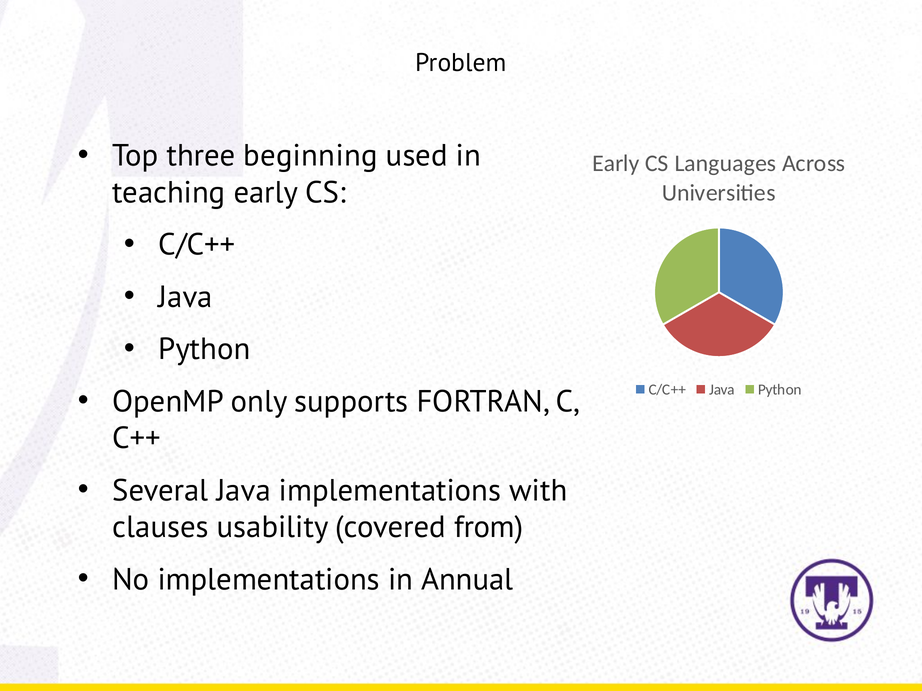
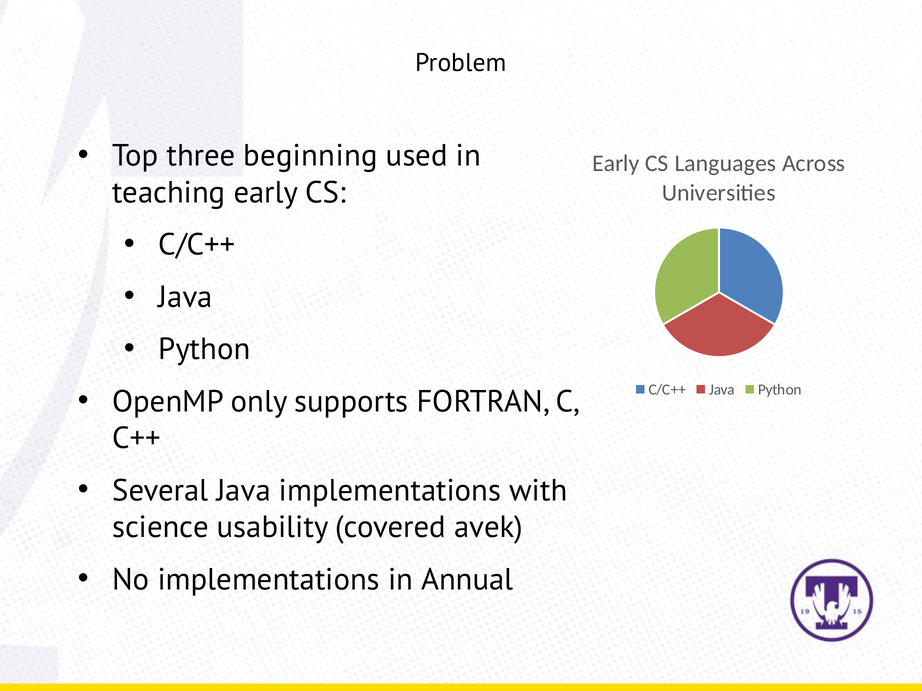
clauses: clauses -> science (161, 528)
from: from -> avek (489, 528)
